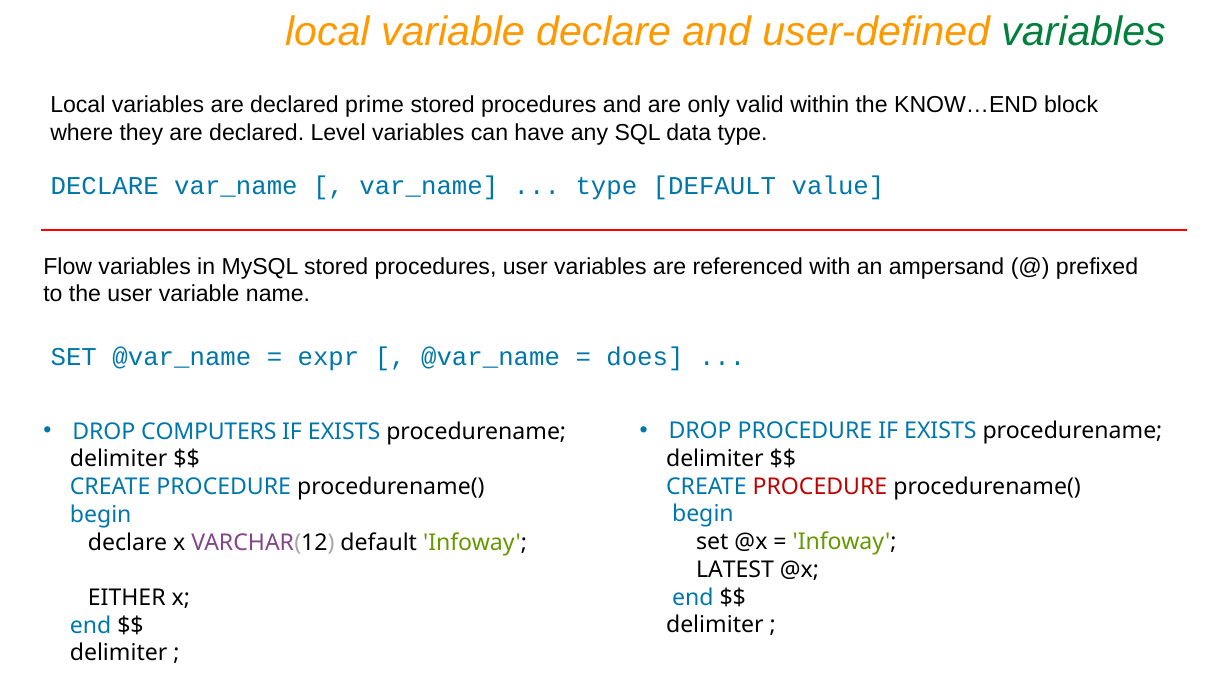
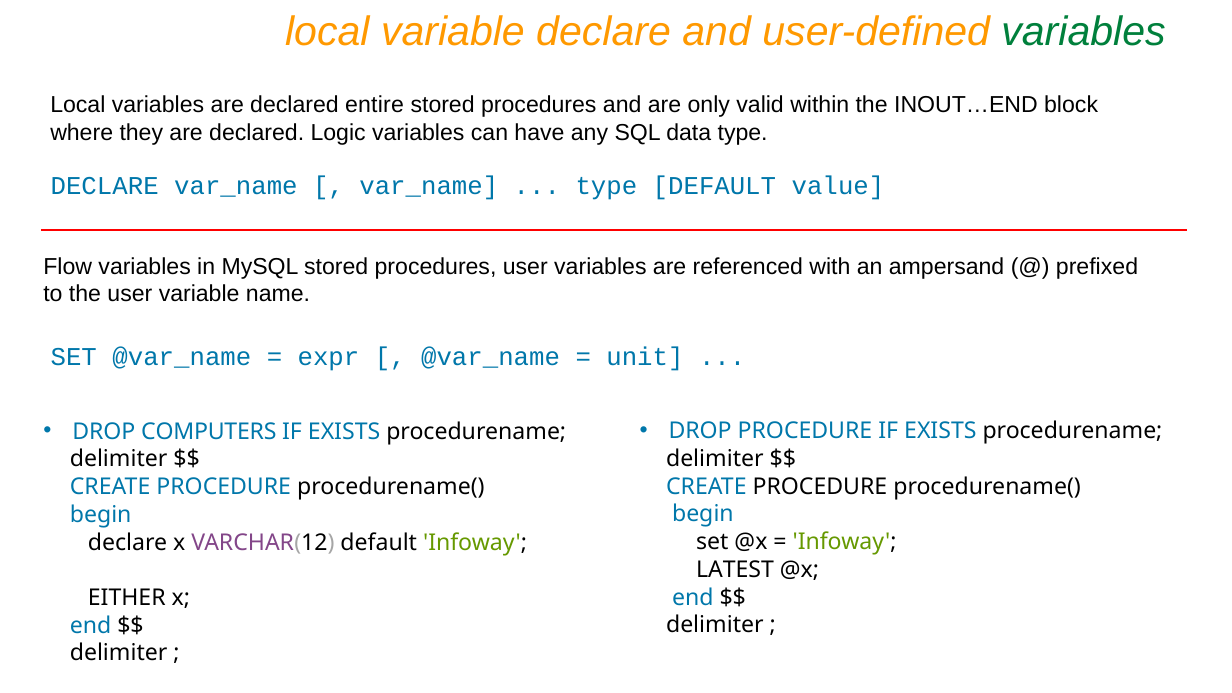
prime: prime -> entire (375, 105)
KNOW…END: KNOW…END -> INOUT…END (966, 105)
Level: Level -> Logic (338, 132)
does: does -> unit (645, 357)
PROCEDURE colour: red -> black (820, 487)
